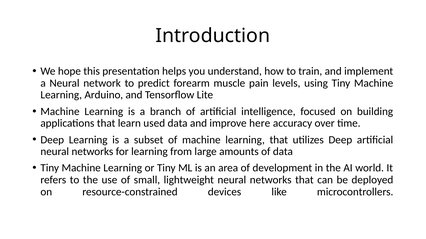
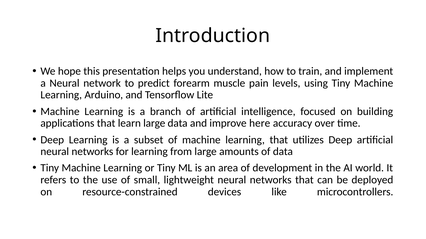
learn used: used -> large (154, 124)
